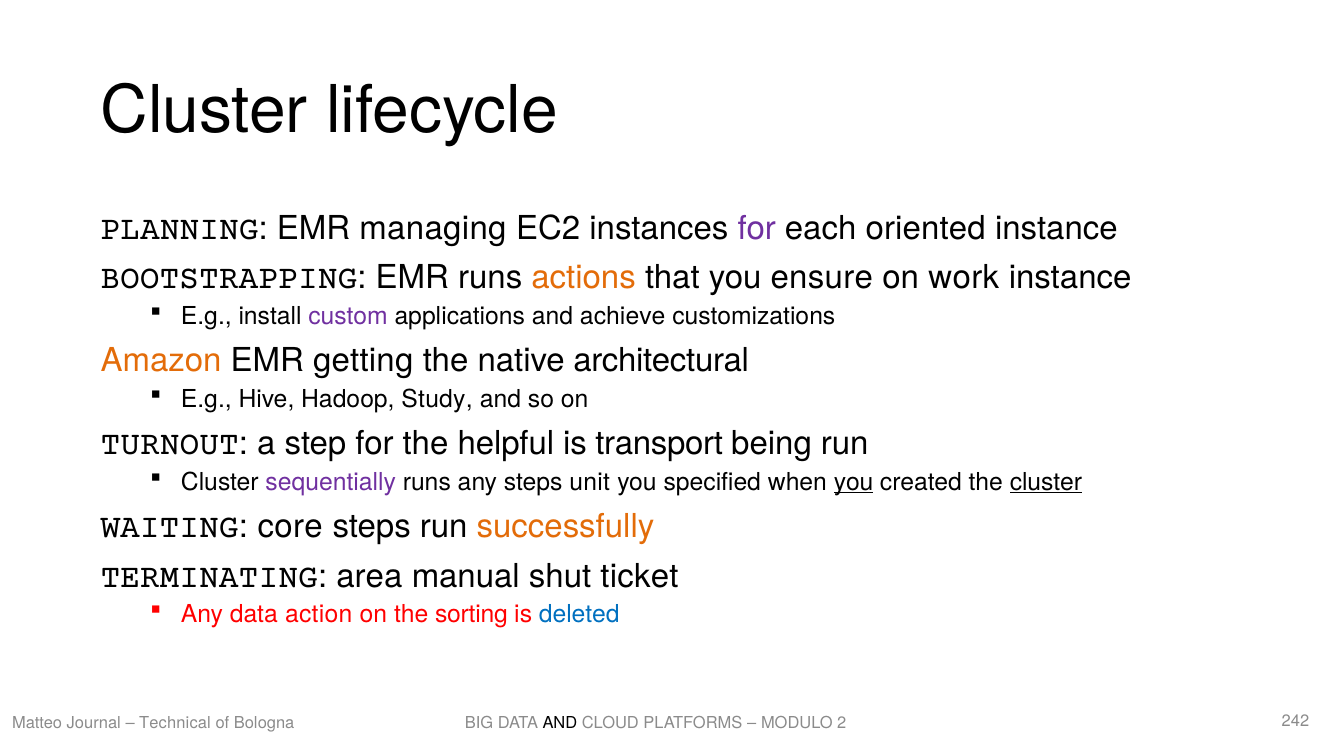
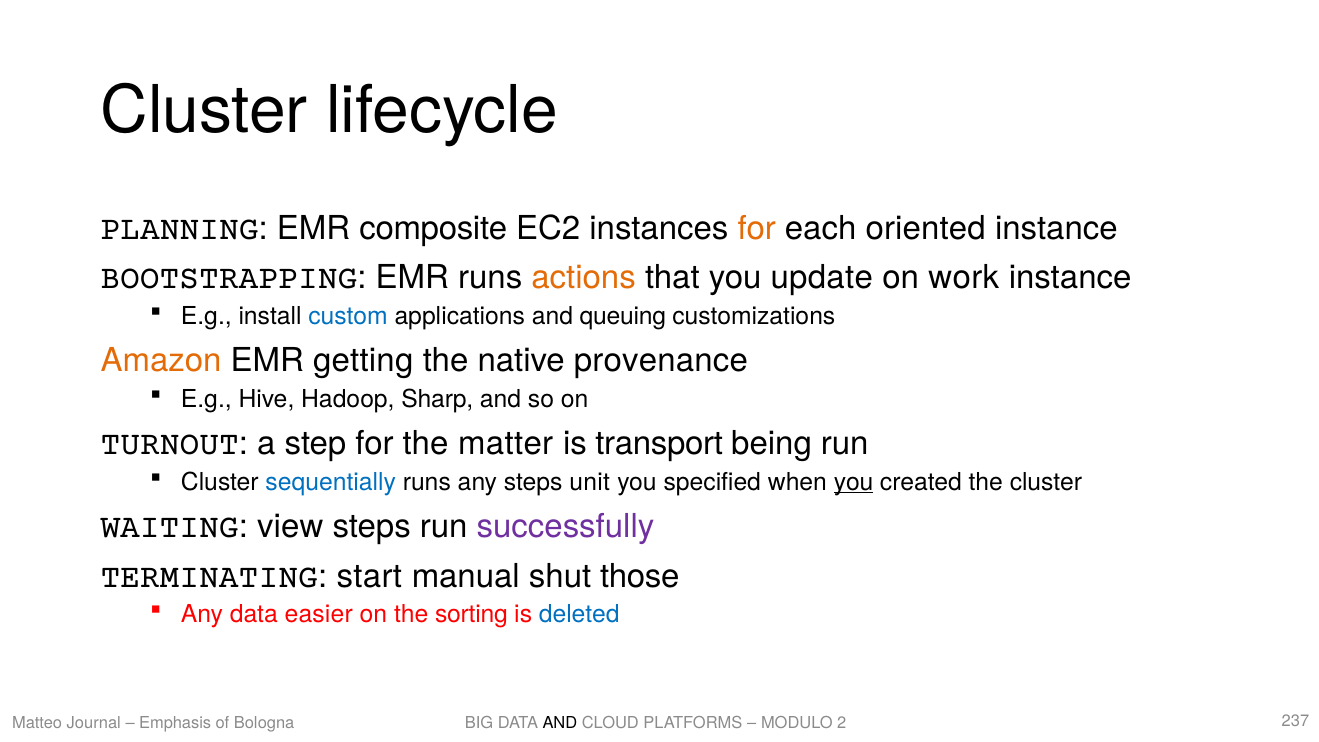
managing: managing -> composite (433, 229)
for colour: purple -> orange (757, 229)
ensure: ensure -> update (822, 278)
custom colour: purple -> blue (348, 316)
achieve: achieve -> queuing (623, 316)
architectural: architectural -> provenance (661, 361)
Study: Study -> Sharp (437, 399)
helpful: helpful -> matter (506, 444)
sequentially colour: purple -> blue (331, 482)
cluster underline: present -> none (1046, 482)
core: core -> view (290, 527)
successfully colour: orange -> purple (565, 527)
area: area -> start (369, 576)
ticket: ticket -> those (640, 576)
action: action -> easier (319, 614)
Technical: Technical -> Emphasis (175, 723)
242: 242 -> 237 (1295, 721)
